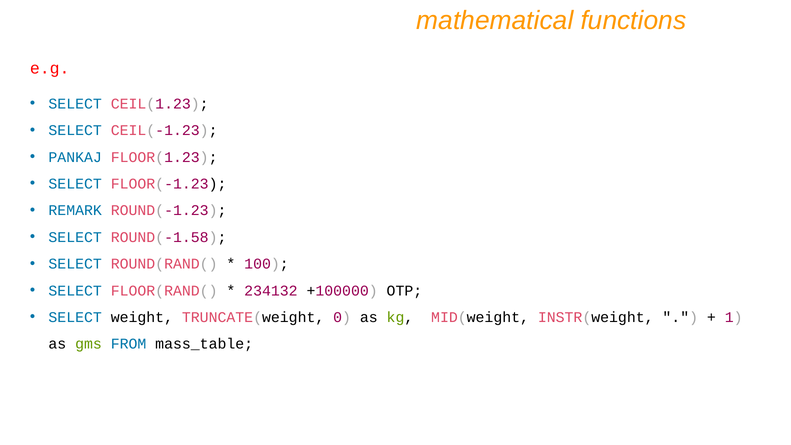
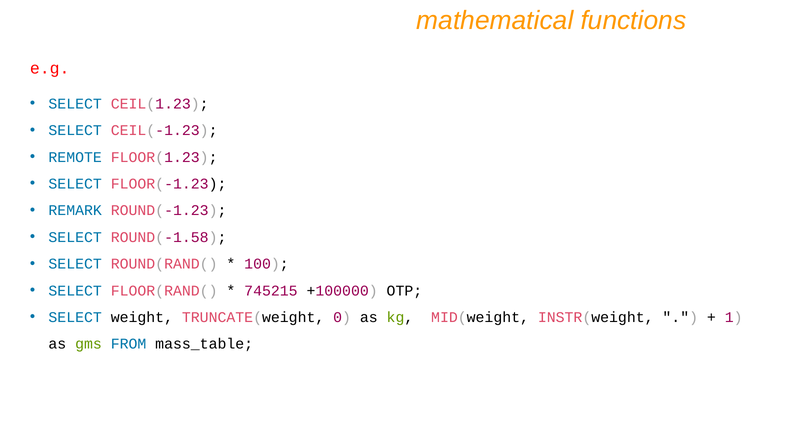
PANKAJ: PANKAJ -> REMOTE (75, 157)
234132: 234132 -> 745215 (271, 291)
